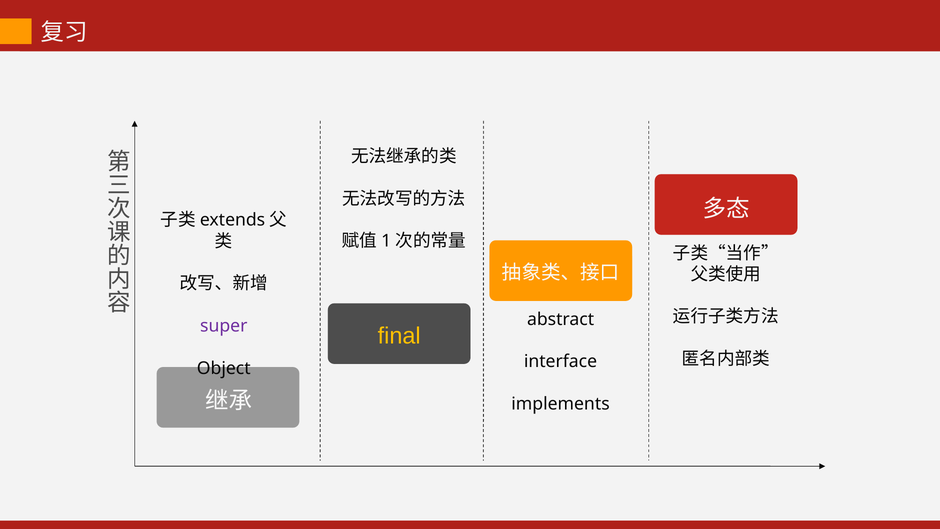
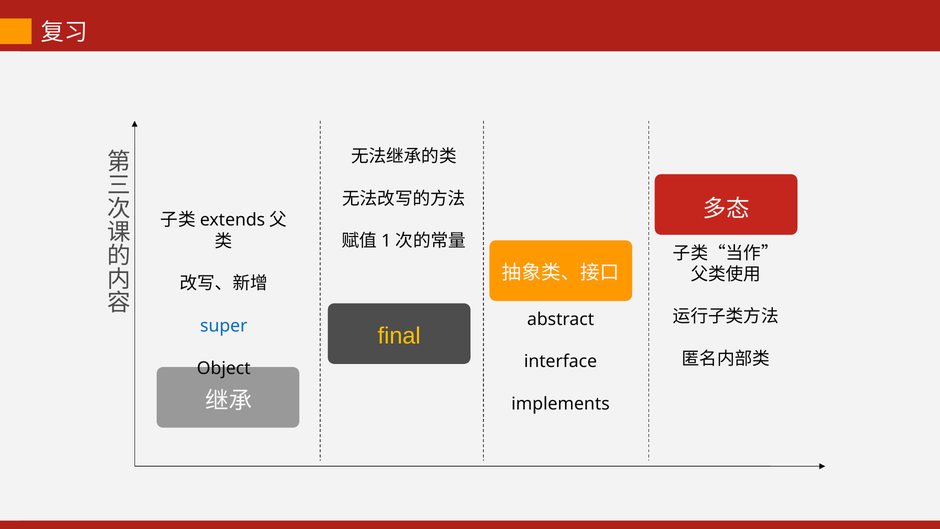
super colour: purple -> blue (224, 326)
